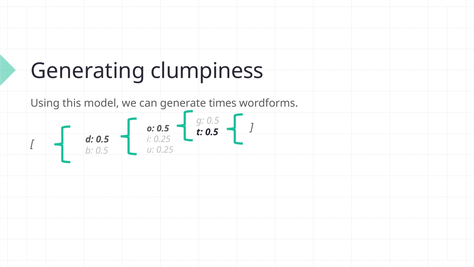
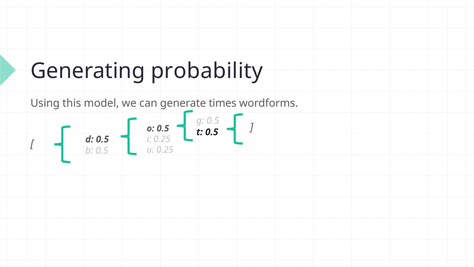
clumpiness: clumpiness -> probability (207, 71)
